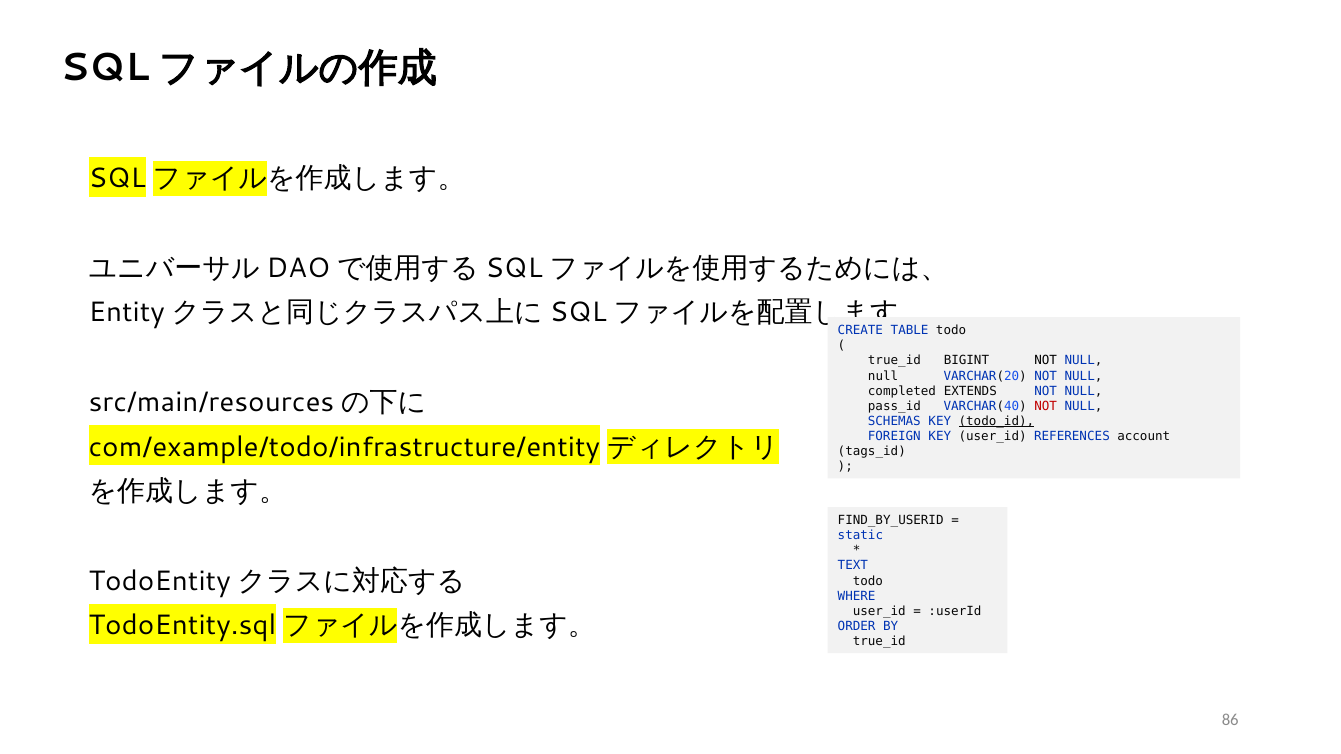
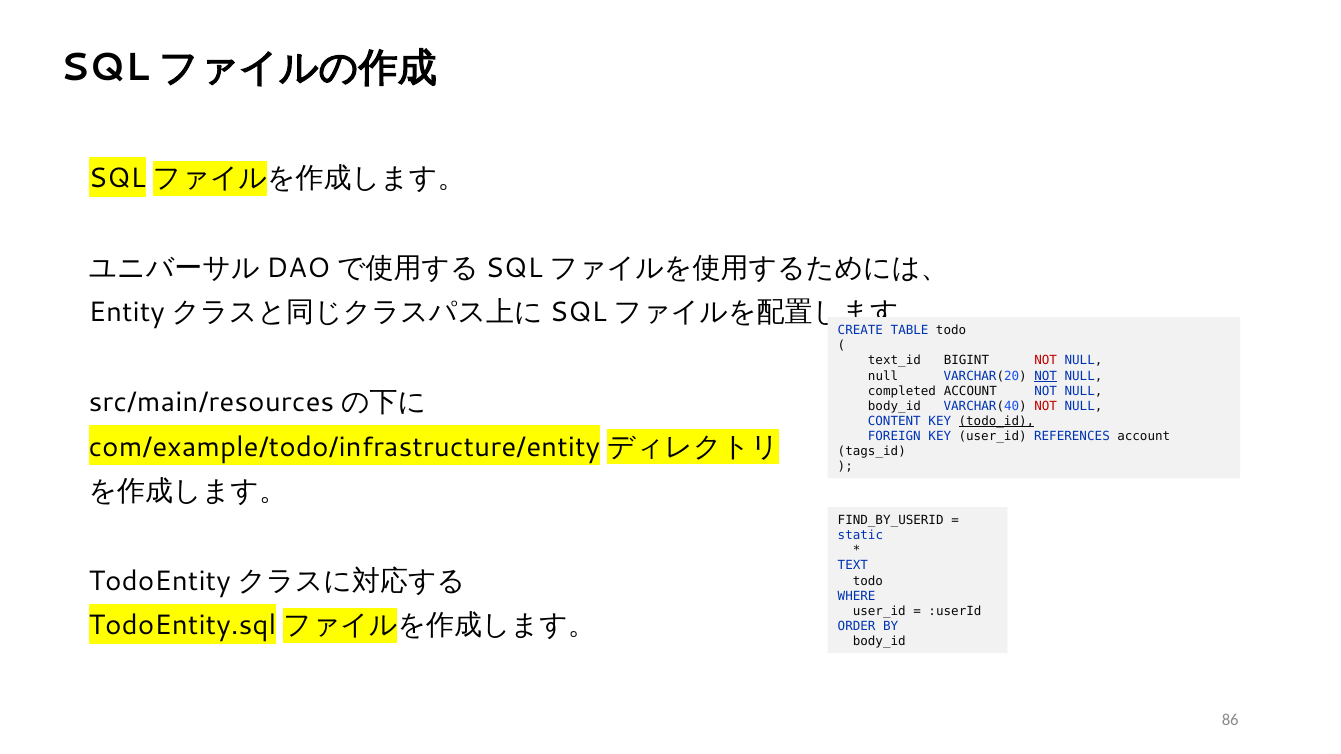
true_id: true_id -> text_id (894, 361)
NOT colour: black -> red (1046, 361)
NOT underline: none -> present (1046, 376)
completed EXTENDS: EXTENDS -> ACCOUNT (970, 391)
pass_id: pass_id -> body_id (894, 406)
SCHEMAS: SCHEMAS -> CONTENT (894, 421)
true_id: true_id -> body_id (879, 642)
